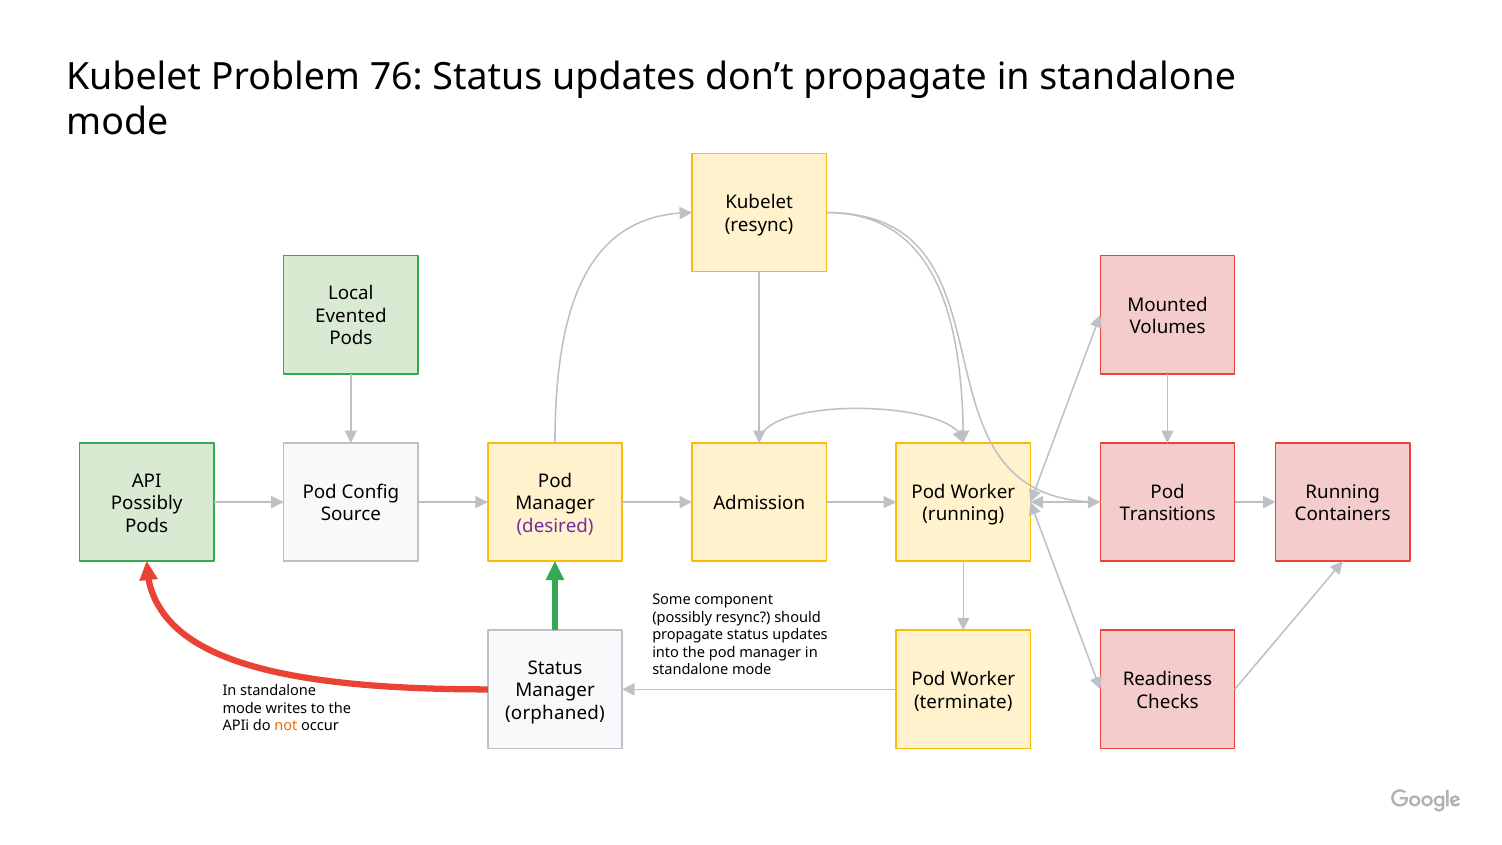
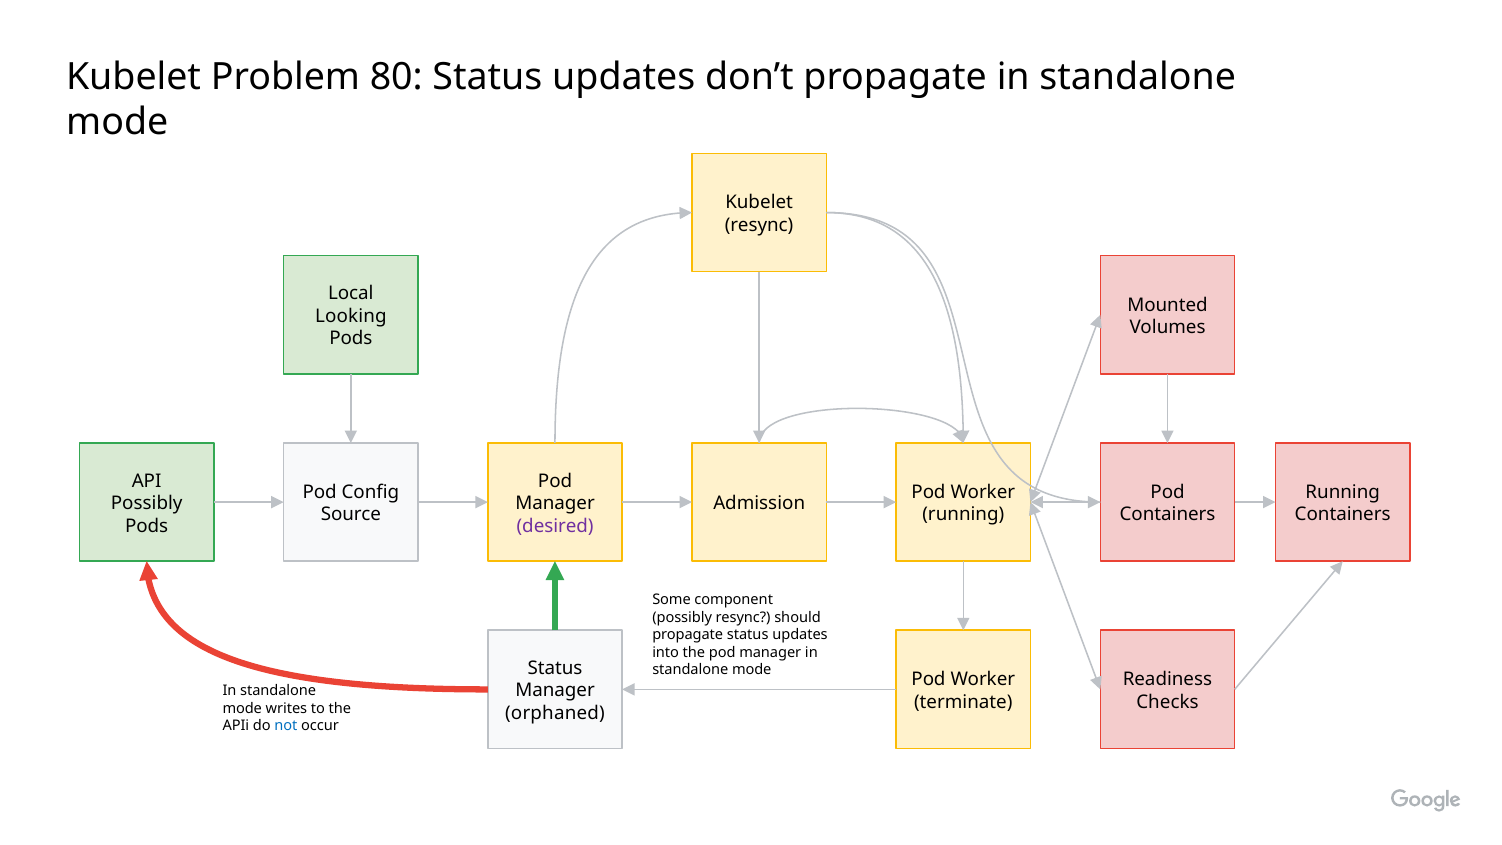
76: 76 -> 80 (396, 77)
Evented: Evented -> Looking (351, 316)
Transitions: Transitions -> Containers (1168, 515)
not colour: orange -> blue (286, 726)
